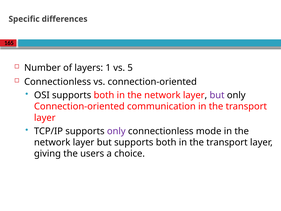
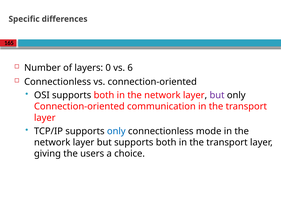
1: 1 -> 0 (108, 68)
5: 5 -> 6 (130, 68)
only colour: purple -> blue (116, 131)
